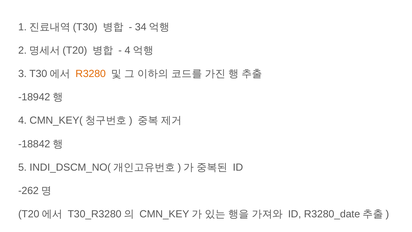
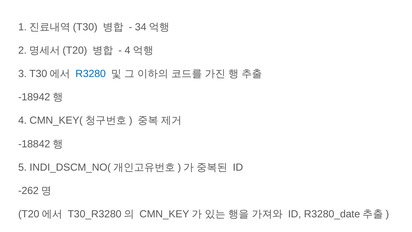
R3280 colour: orange -> blue (91, 74)
